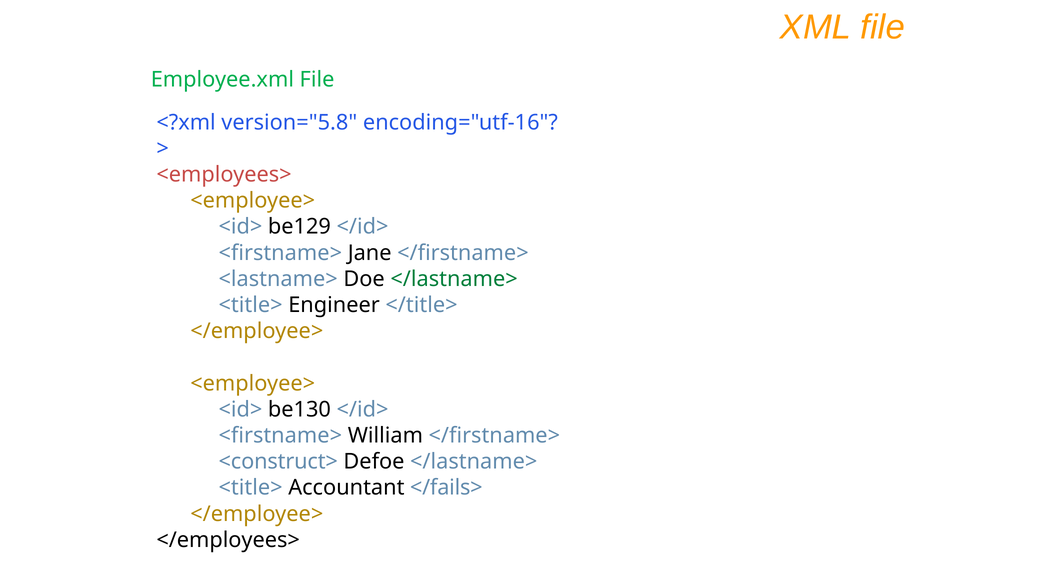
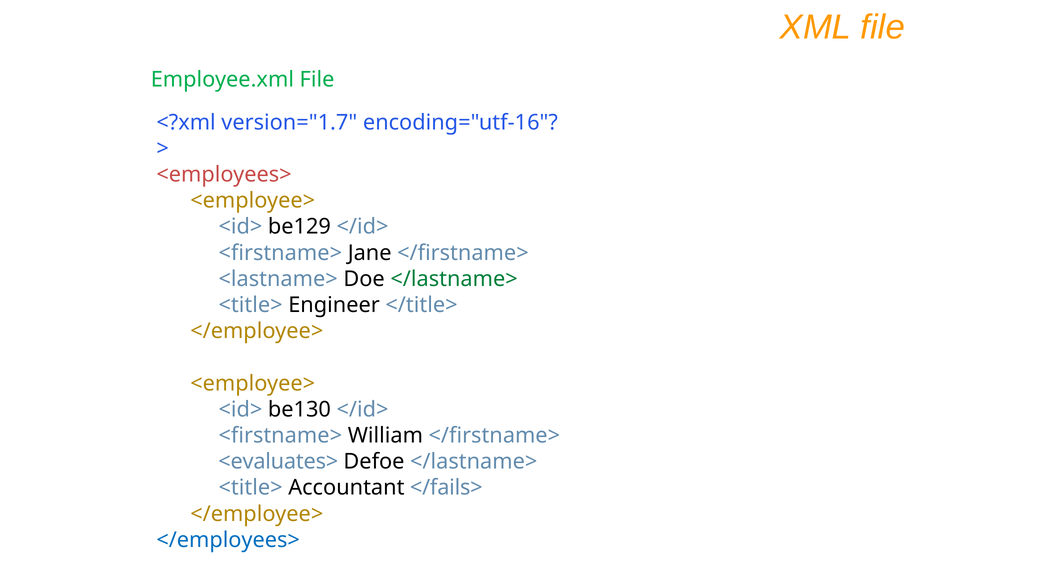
version="5.8: version="5.8 -> version="1.7 (289, 122)
<construct>: <construct> -> <evaluates> (278, 461)
</employees> colour: black -> blue (228, 540)
